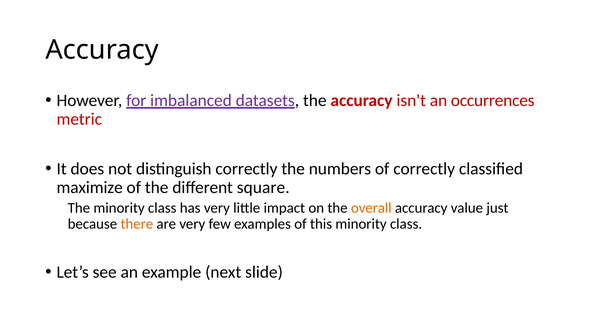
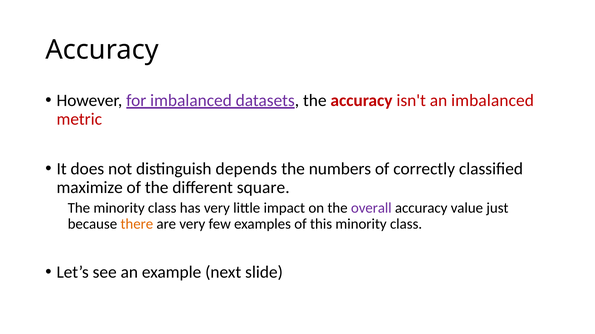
an occurrences: occurrences -> imbalanced (493, 101)
distinguish correctly: correctly -> depends (246, 169)
overall colour: orange -> purple (371, 208)
